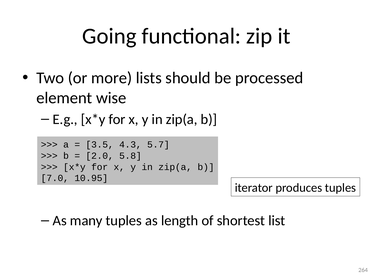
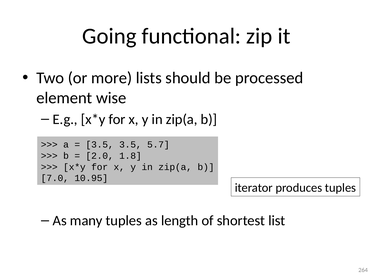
3.5 4.3: 4.3 -> 3.5 (130, 145)
5.8: 5.8 -> 1.8 (130, 156)
